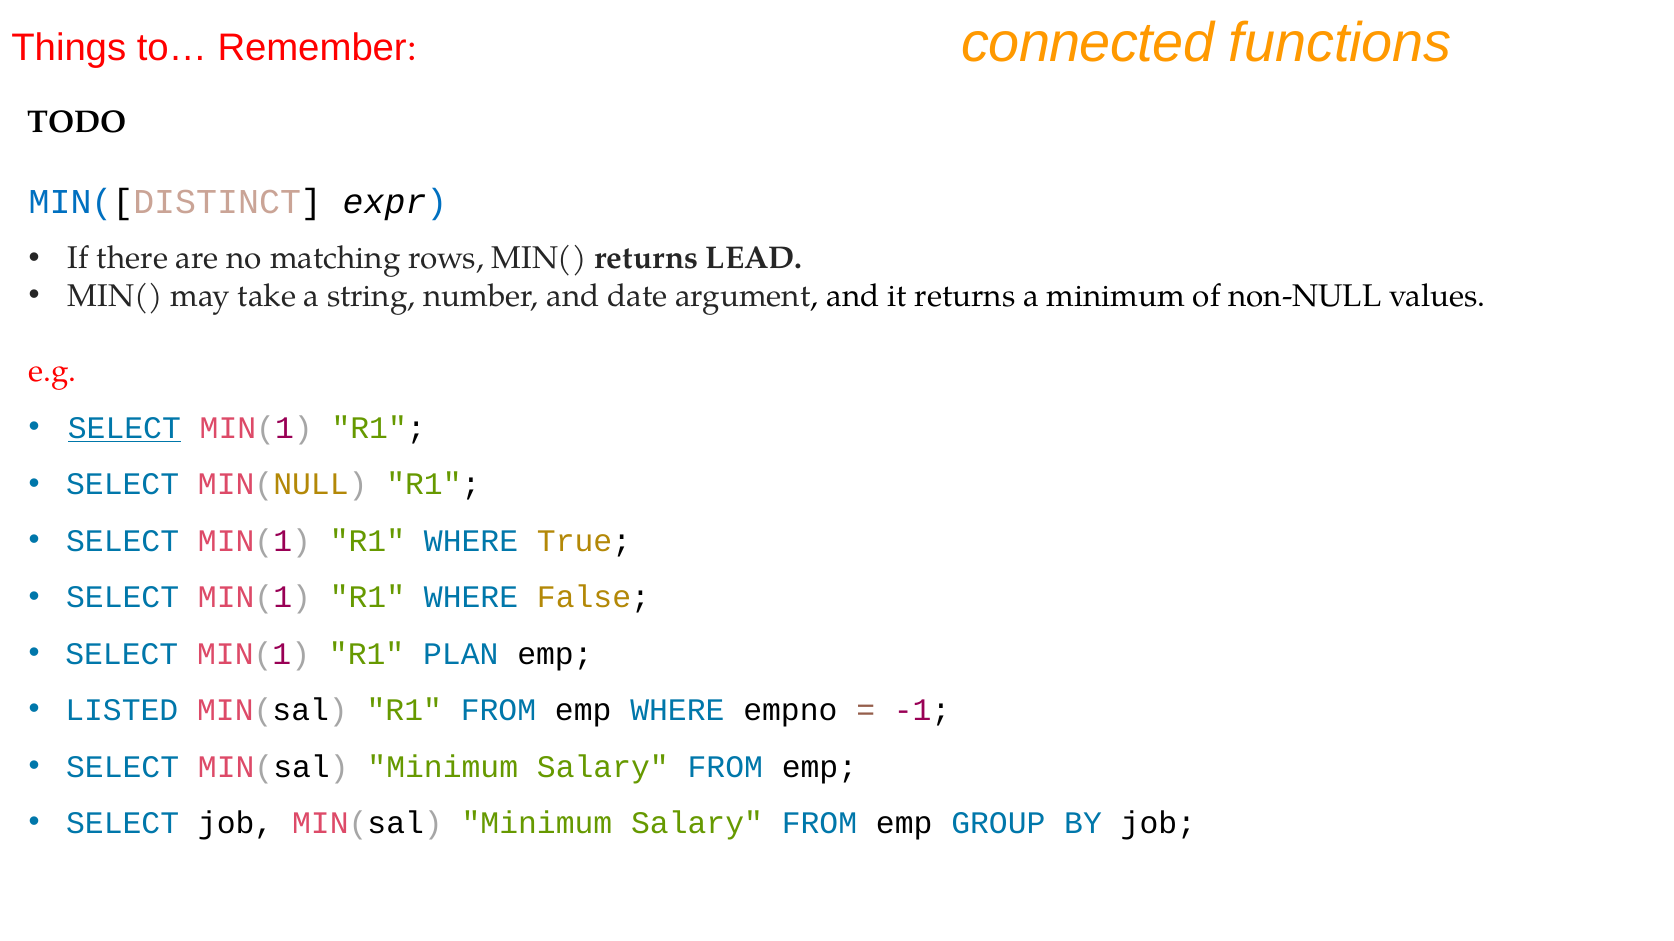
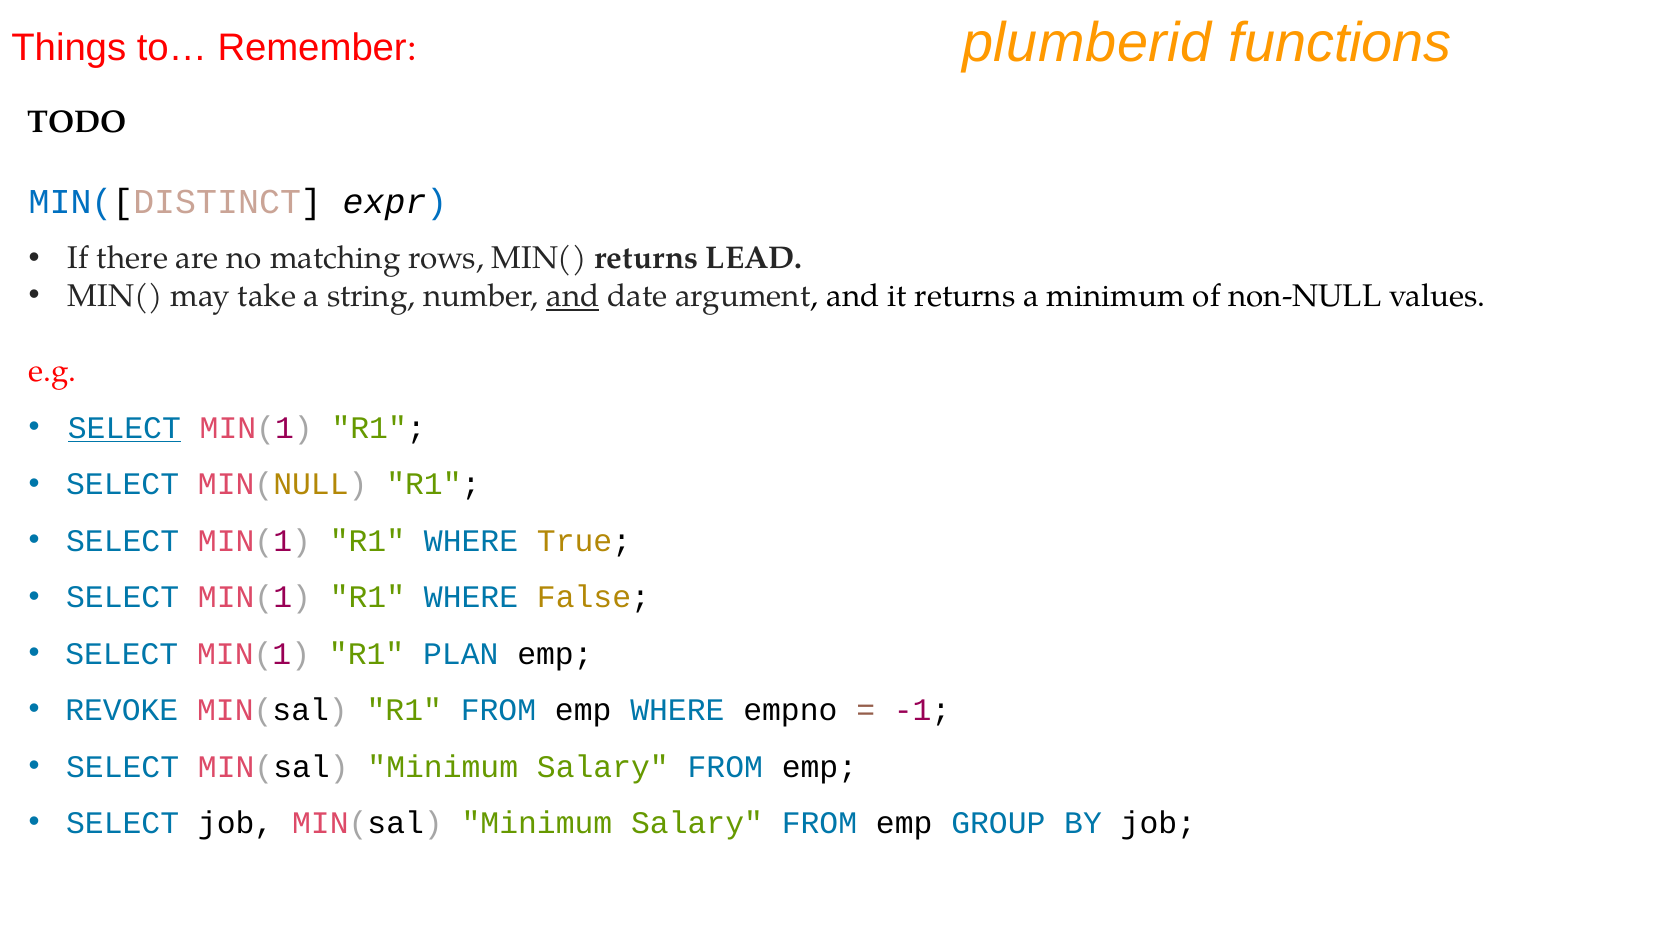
connected: connected -> plumberid (1087, 44)
and underline: none -> present (573, 296)
LISTED: LISTED -> REVOKE (122, 711)
